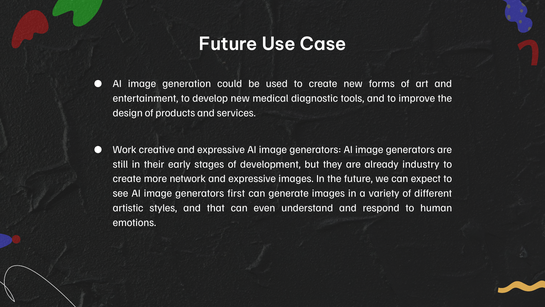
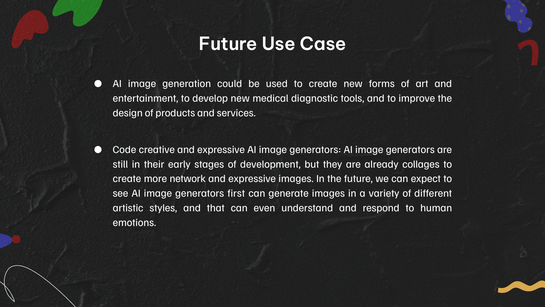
Work: Work -> Code (124, 149)
industry: industry -> collages (421, 164)
